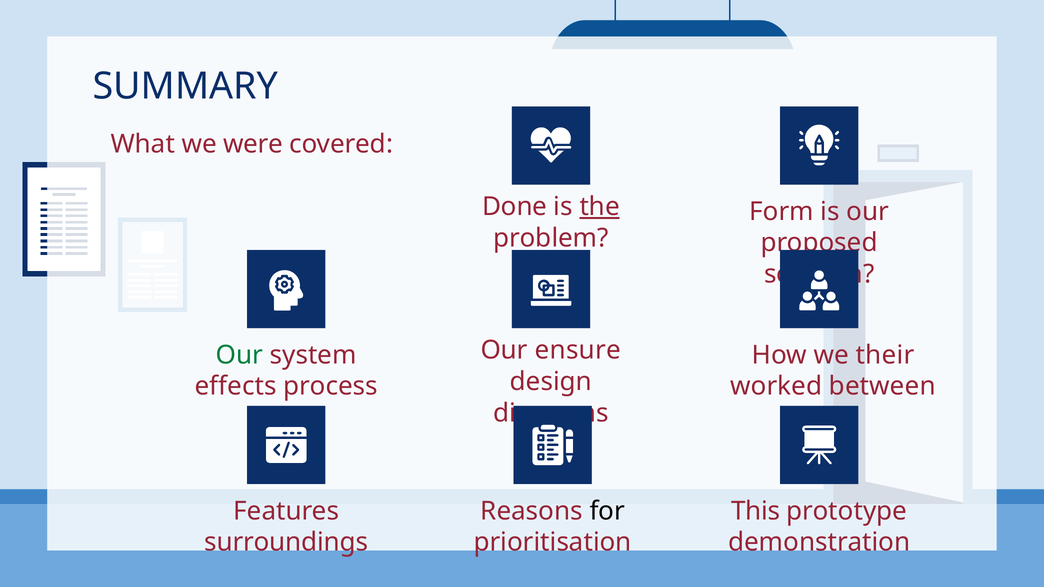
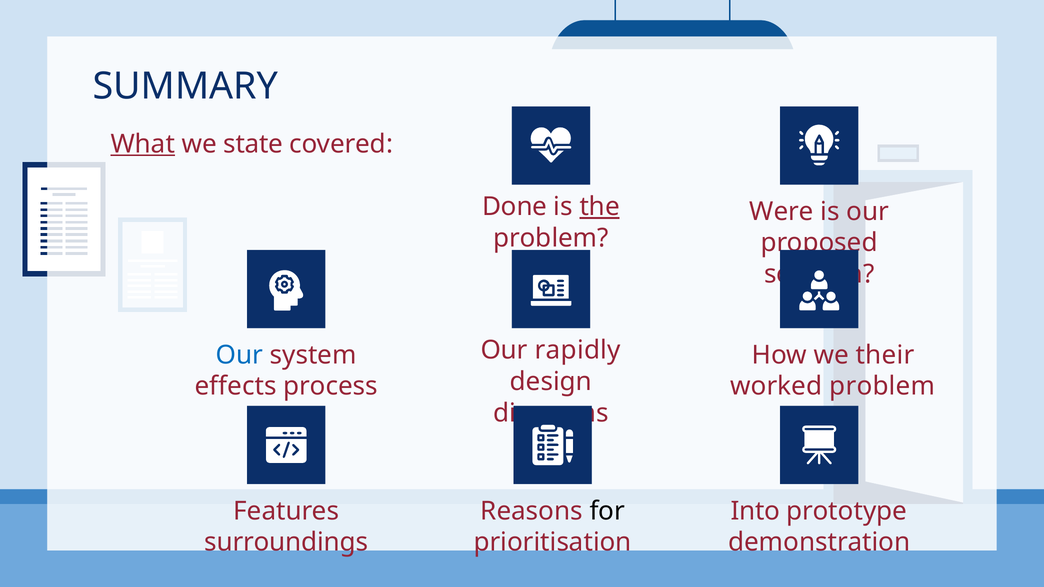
What underline: none -> present (143, 144)
were: were -> state (253, 144)
Form: Form -> Were (782, 212)
ensure: ensure -> rapidly (578, 350)
Our colour: green -> blue (239, 355)
worked between: between -> problem (882, 387)
This: This -> Into (756, 511)
